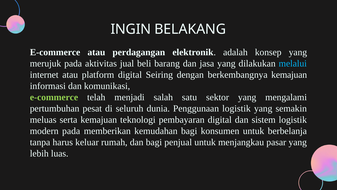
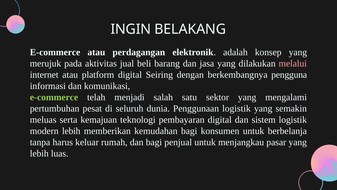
melalui colour: light blue -> pink (293, 63)
berkembangnya kemajuan: kemajuan -> pengguna (289, 75)
modern pada: pada -> lebih (71, 131)
